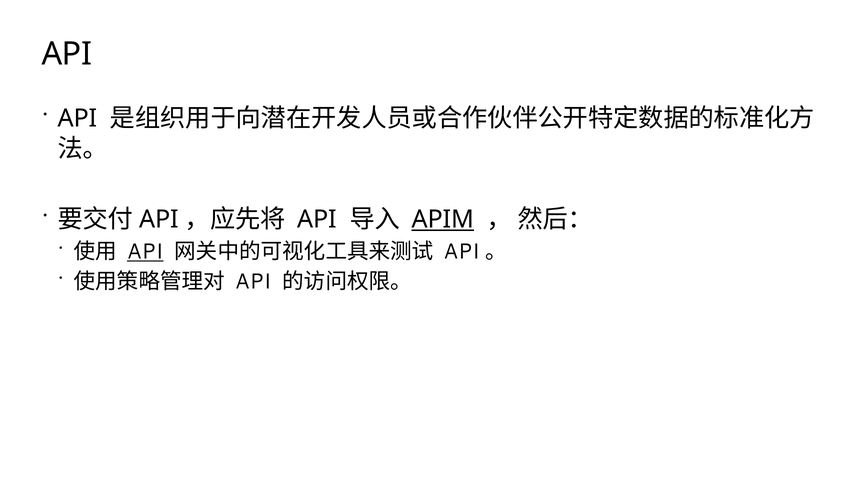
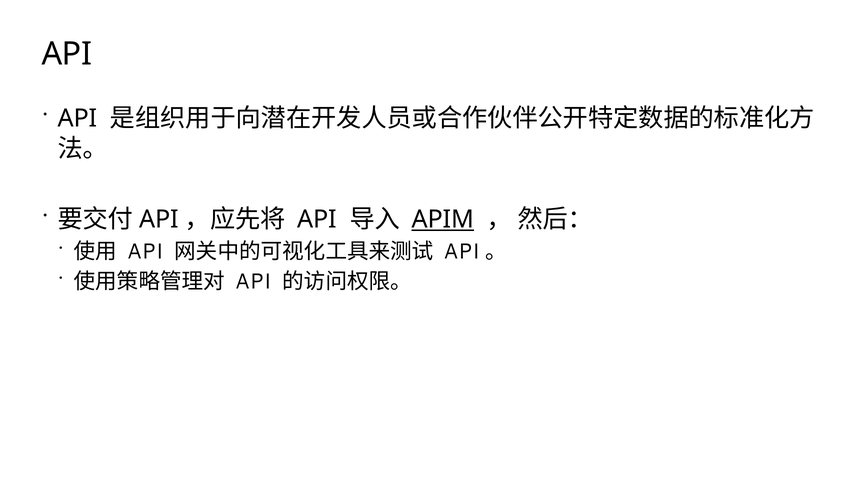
API underline: present -> none (145, 252)
